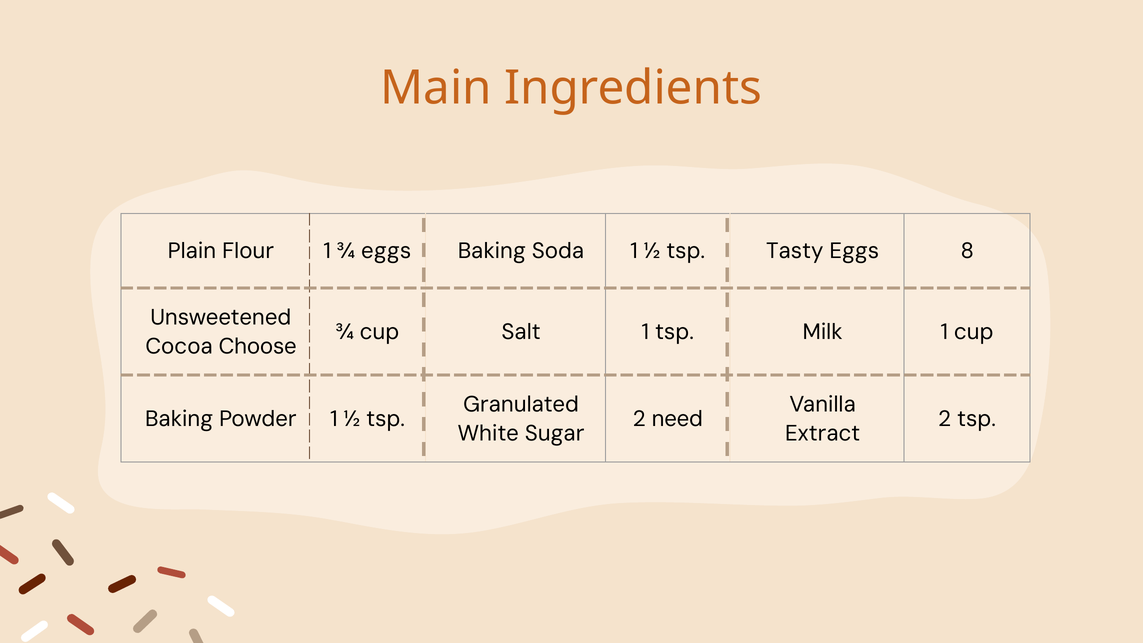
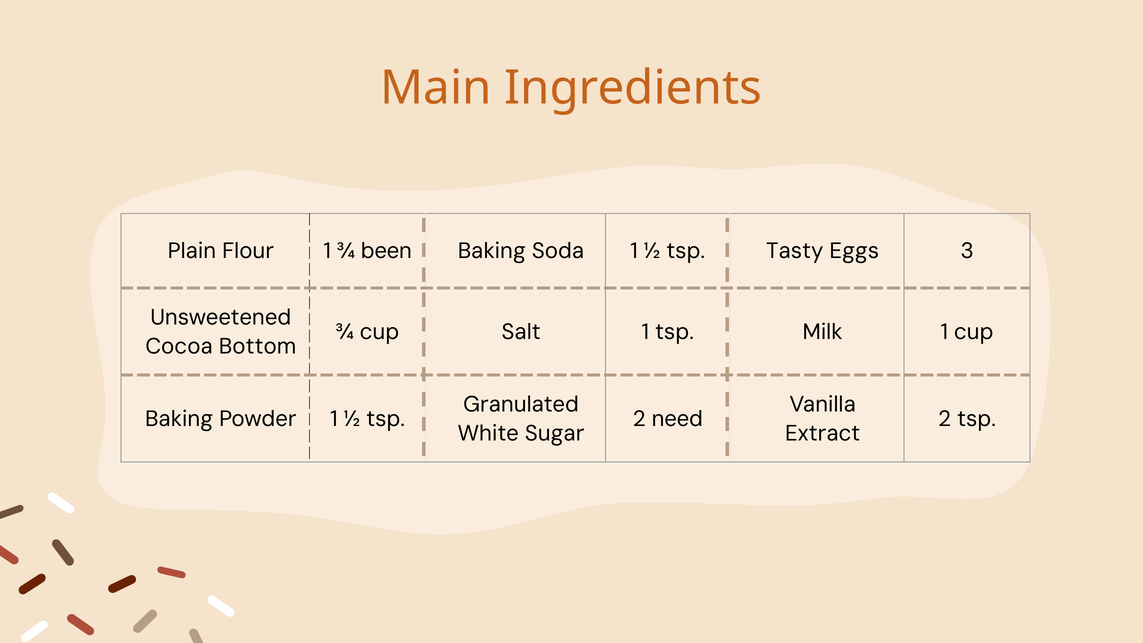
¾ eggs: eggs -> been (386, 251)
8: 8 -> 3 (967, 251)
Choose: Choose -> Bottom (258, 346)
